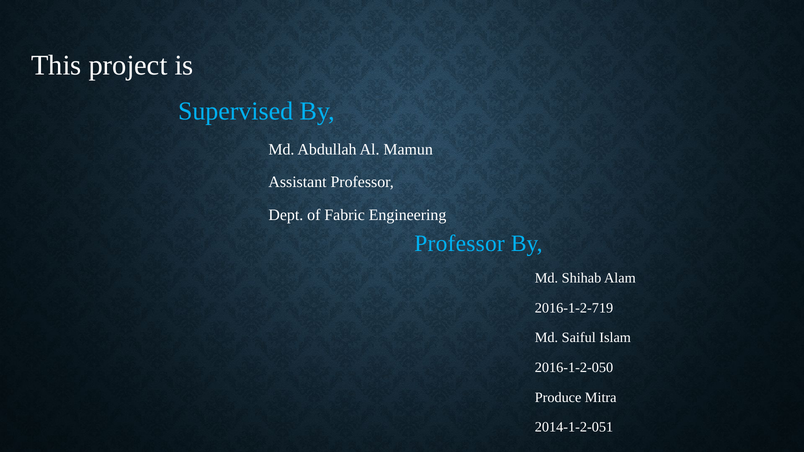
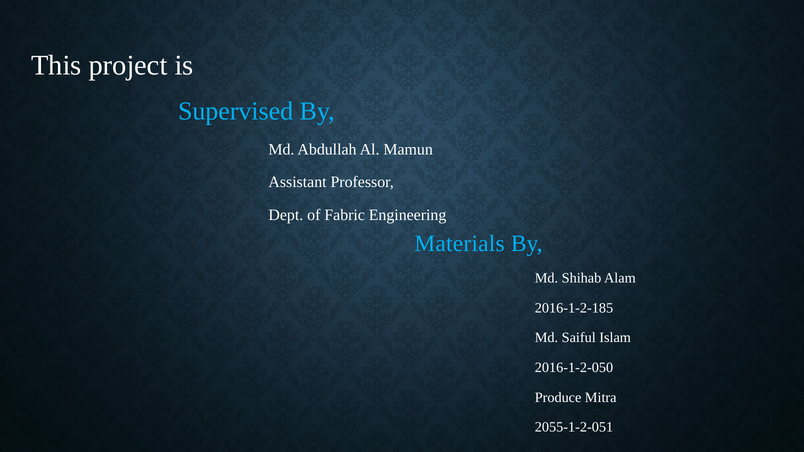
Professor: Professor -> Materials (460, 244)
2016-1-2-719: 2016-1-2-719 -> 2016-1-2-185 (574, 308)
2014-1-2-051: 2014-1-2-051 -> 2055-1-2-051 (574, 427)
